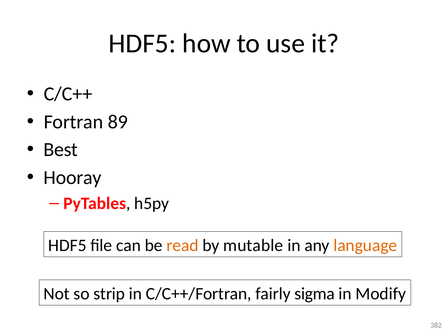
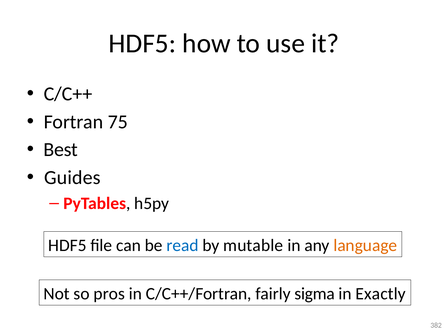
89: 89 -> 75 (118, 122)
Hooray: Hooray -> Guides (72, 178)
read colour: orange -> blue (183, 245)
strip: strip -> pros (109, 294)
Modify: Modify -> Exactly (381, 294)
